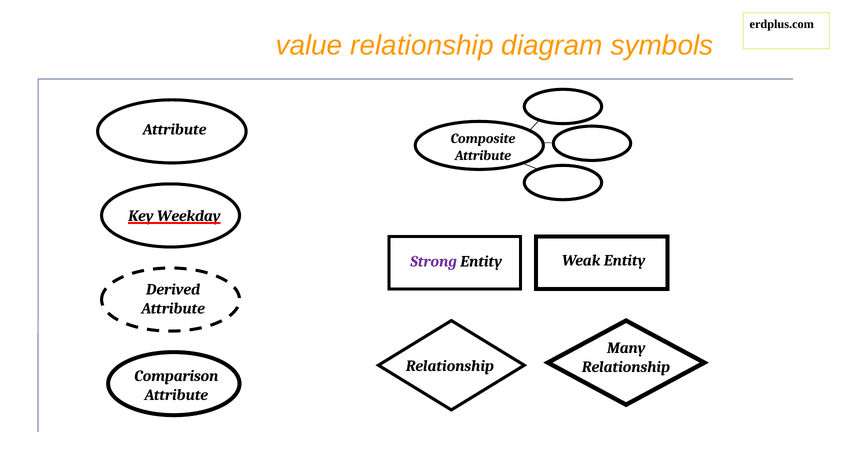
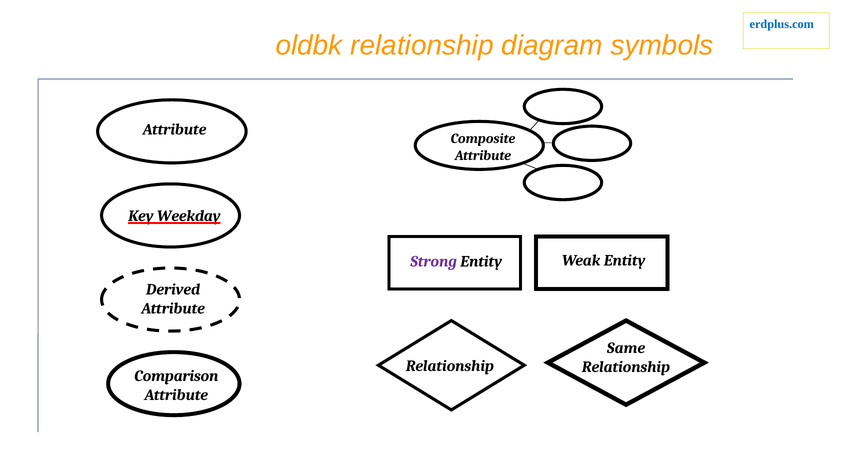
erdplus.com colour: black -> blue (782, 24)
value: value -> oldbk (309, 46)
Many: Many -> Same (626, 348)
